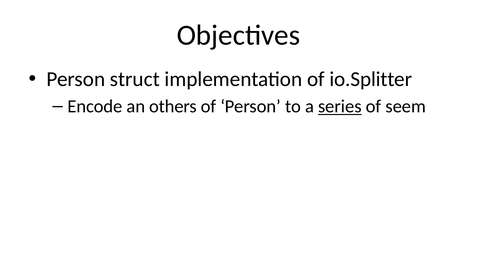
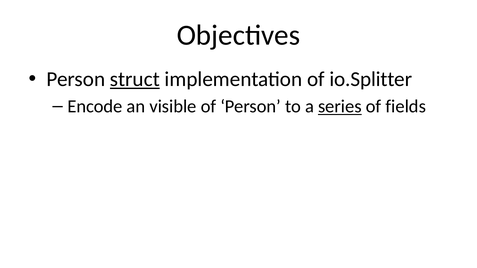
struct underline: none -> present (135, 79)
others: others -> visible (173, 107)
seem: seem -> fields (406, 107)
